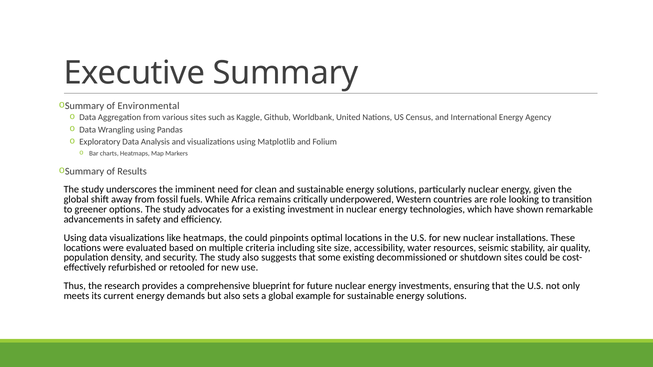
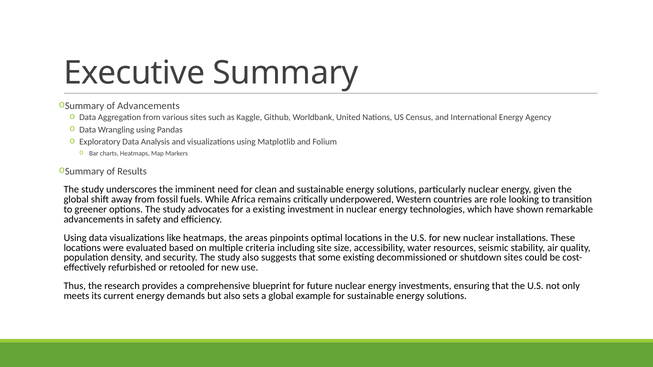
of Environmental: Environmental -> Advancements (149, 106)
the could: could -> areas (256, 238)
